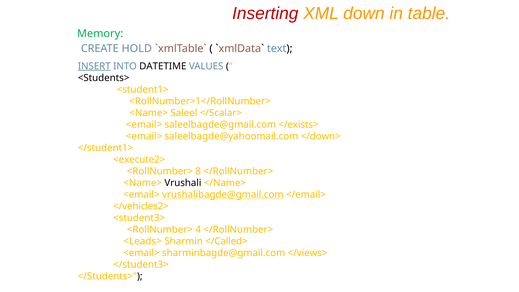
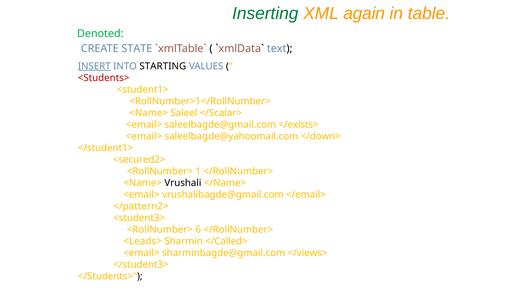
Inserting colour: red -> green (265, 14)
down: down -> again (364, 14)
Memory: Memory -> Denoted (100, 33)
HOLD: HOLD -> STATE (137, 49)
DATETIME: DATETIME -> STARTING (163, 66)
<Students> colour: black -> red (104, 78)
<execute2>: <execute2> -> <secured2> (139, 160)
8: 8 -> 1 (198, 171)
vrushalibagde@gmail.com underline: present -> none (223, 195)
</vehicles2>: </vehicles2> -> </pattern2> (141, 206)
4: 4 -> 6 (198, 230)
